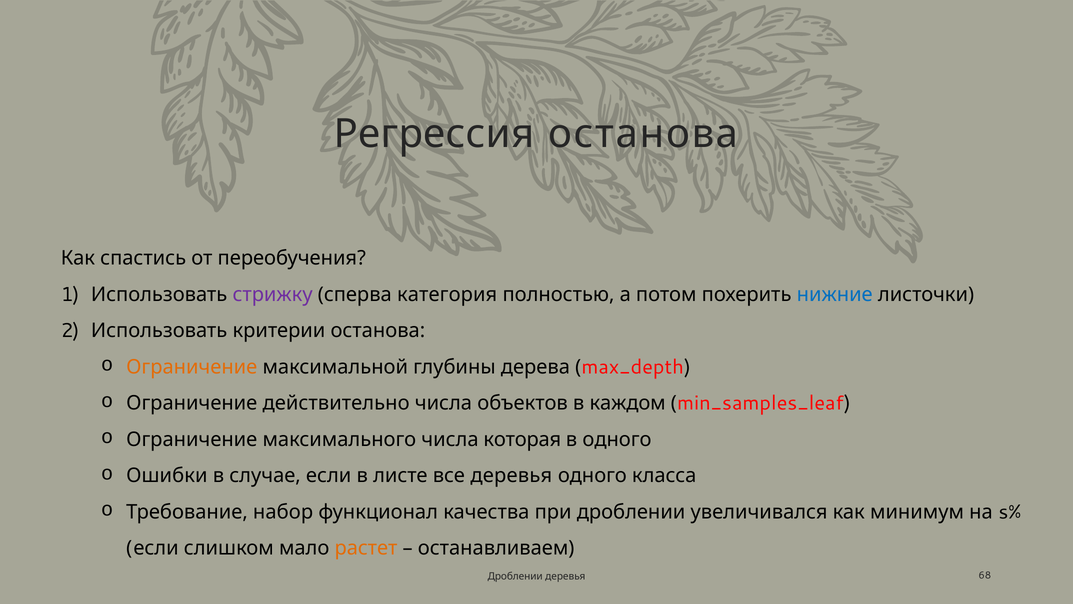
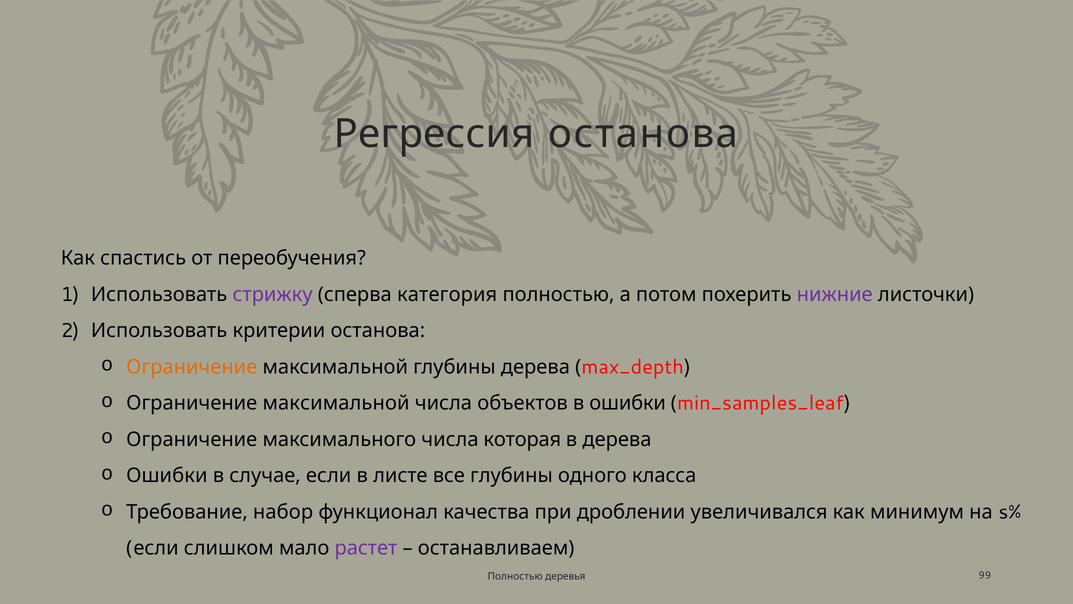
нижние colour: blue -> purple (835, 294)
действительно: действительно -> максимальной (336, 403)
в каждом: каждом -> ошибки (628, 403)
в одного: одного -> дерева (617, 439)
все деревья: деревья -> глубины (511, 475)
растет colour: orange -> purple (366, 548)
Дроблении: Дроблении -> Полностью (515, 576)
68: 68 -> 99 (985, 575)
